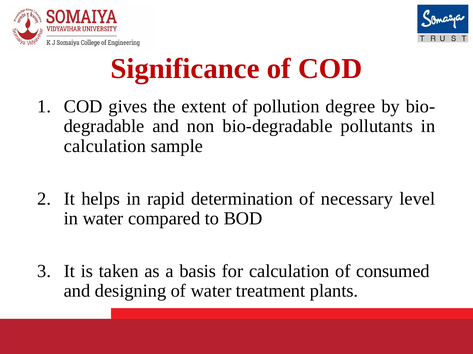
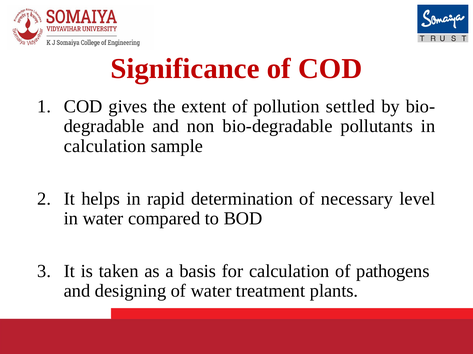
degree: degree -> settled (350, 107)
consumed: consumed -> pathogens (393, 272)
